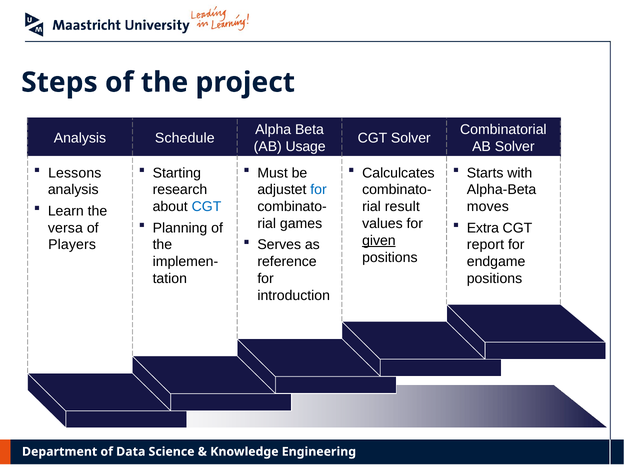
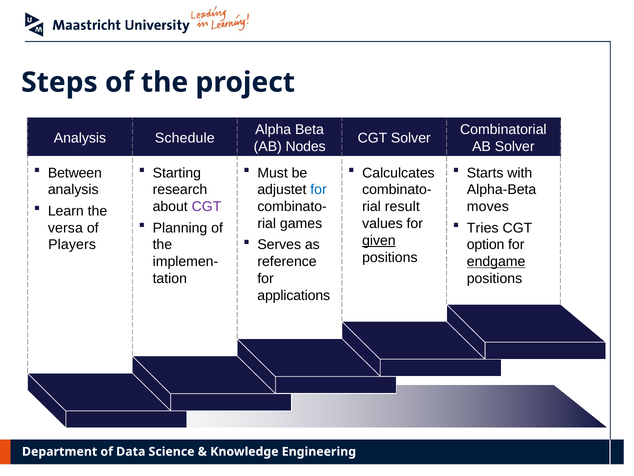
Usage: Usage -> Nodes (306, 146)
Lessons: Lessons -> Between (75, 173)
CGT colour: blue -> purple (206, 206)
Extra: Extra -> Tries (483, 228)
report: report -> option (486, 245)
endgame underline: none -> present (496, 261)
introduction: introduction -> applications (294, 295)
